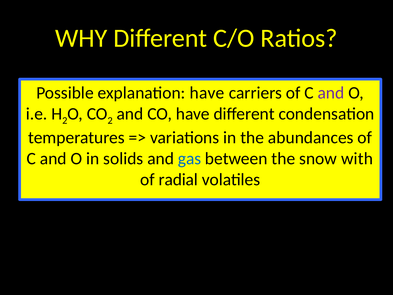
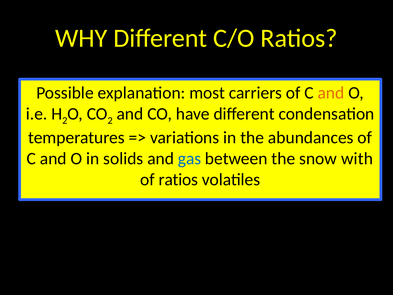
explanation have: have -> most (207, 93)
and colour: purple -> orange (331, 93)
of radial: radial -> ratios (178, 180)
